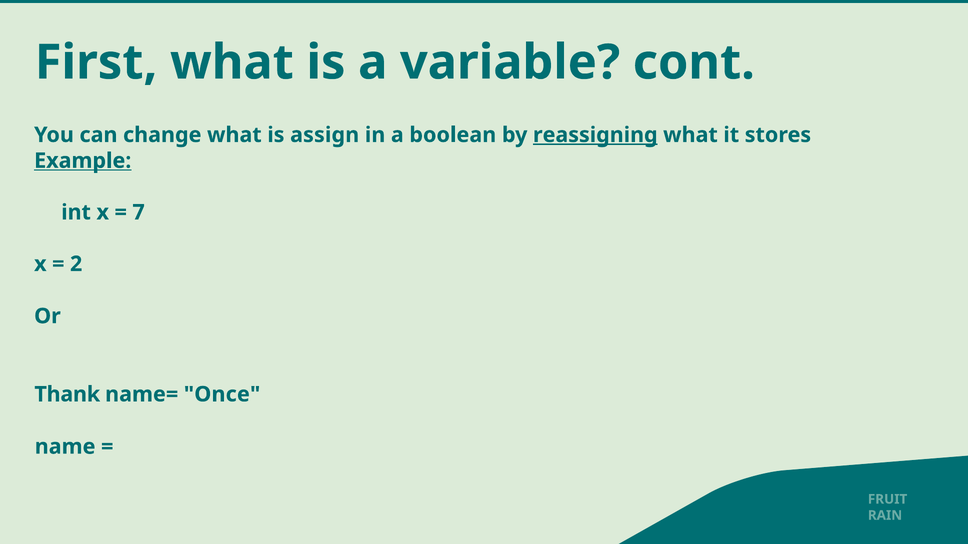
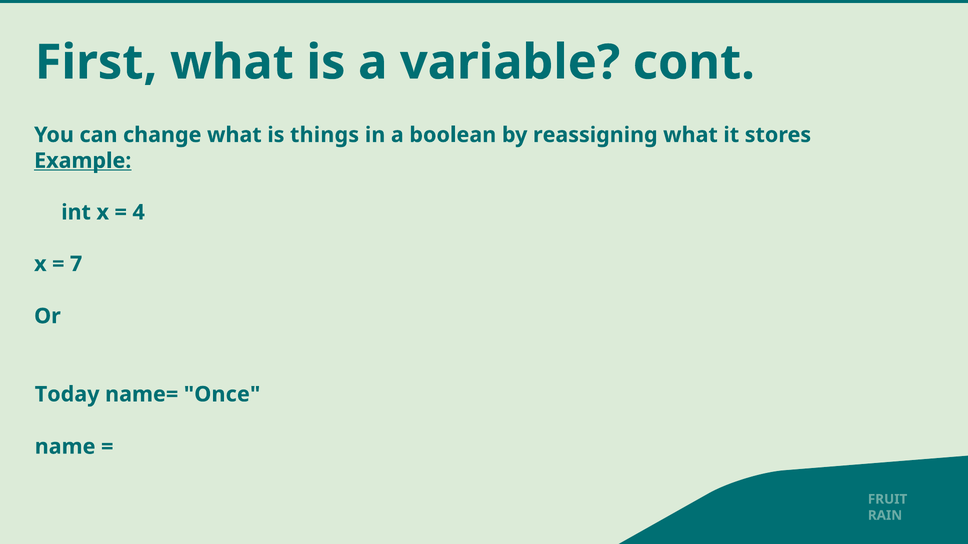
assign: assign -> things (325, 135)
reassigning underline: present -> none (595, 135)
7: 7 -> 4 (139, 213)
2: 2 -> 7 (76, 264)
Thank: Thank -> Today (67, 395)
